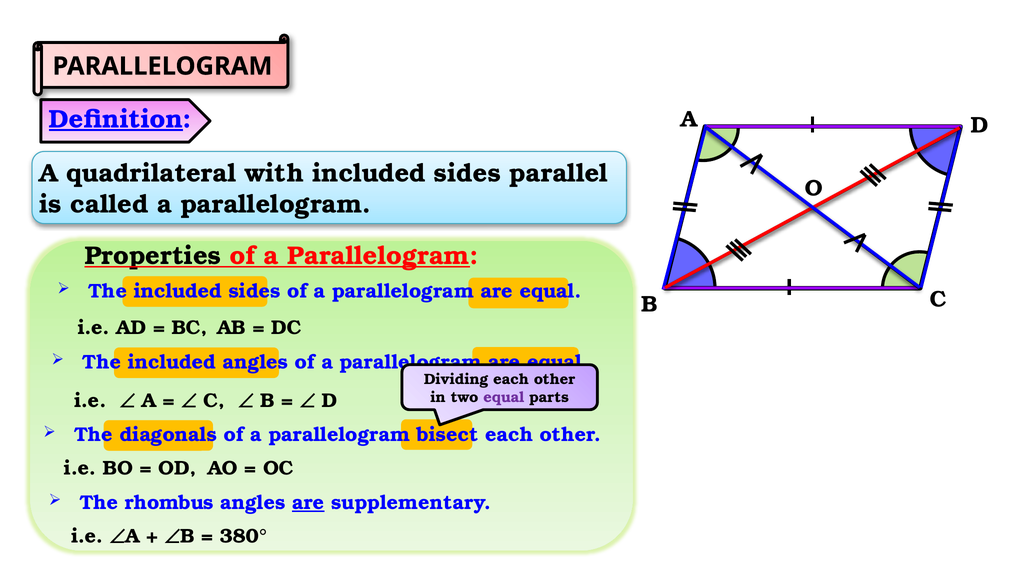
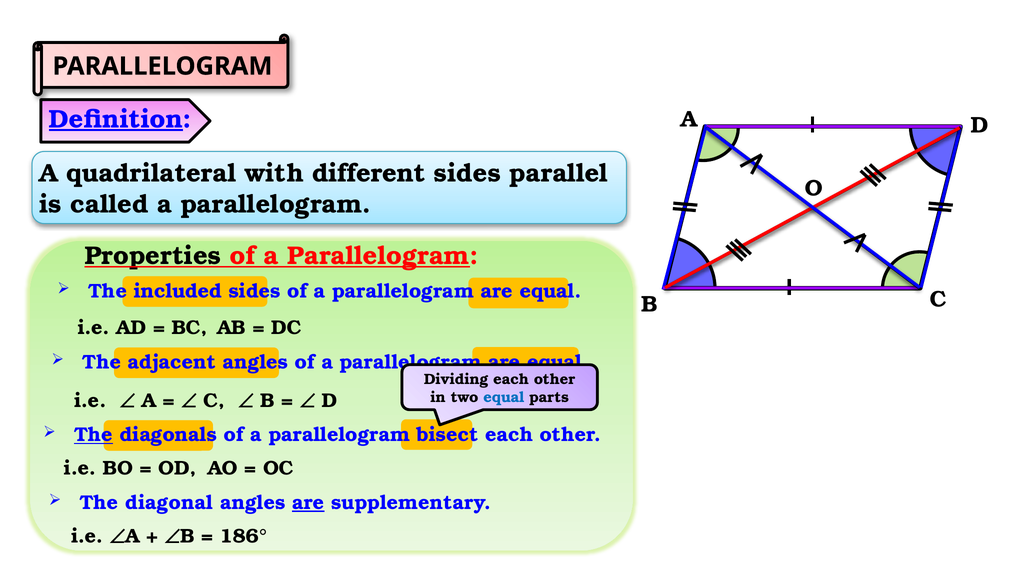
with included: included -> different (369, 173)
included: included -> adjacent (172, 362)
equal colour: purple -> blue (504, 397)
The underline: none -> present (93, 435)
rhombus: rhombus -> diagonal (169, 503)
380°: 380° -> 186° (243, 536)
